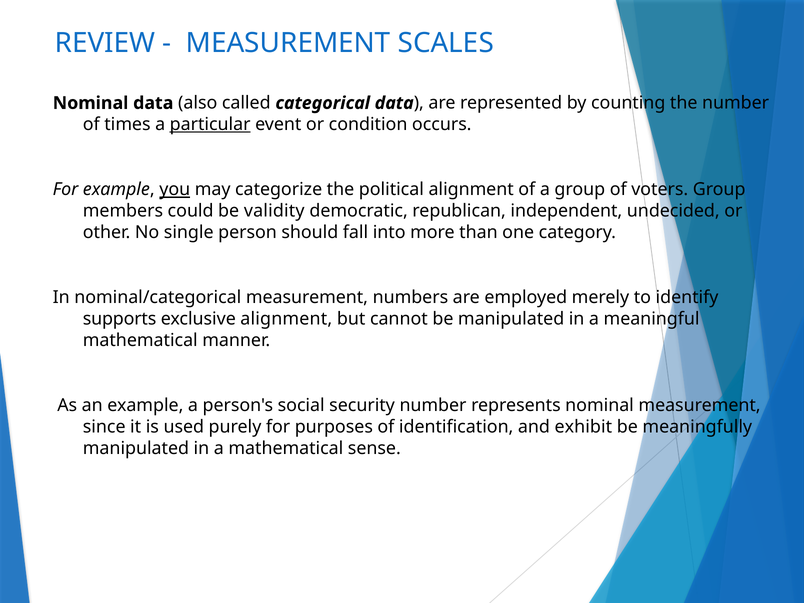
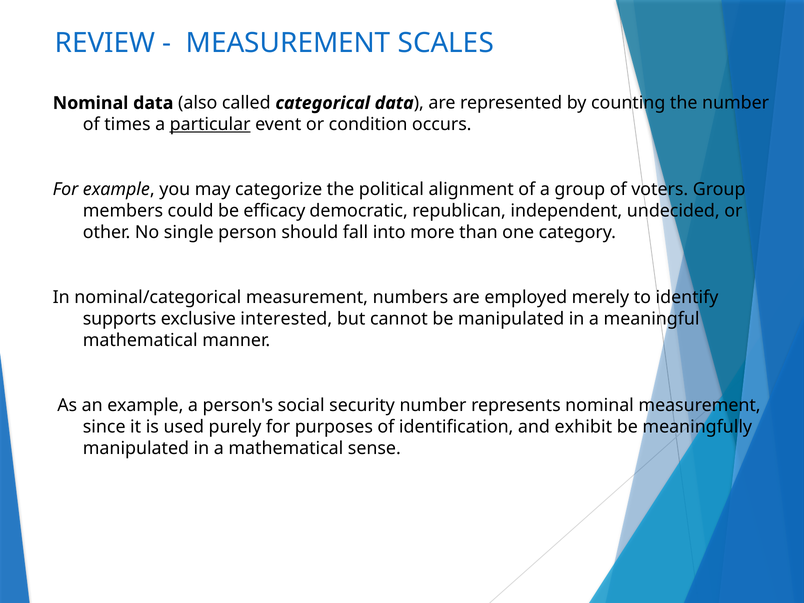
you underline: present -> none (175, 190)
validity: validity -> efficacy (274, 211)
exclusive alignment: alignment -> interested (286, 319)
